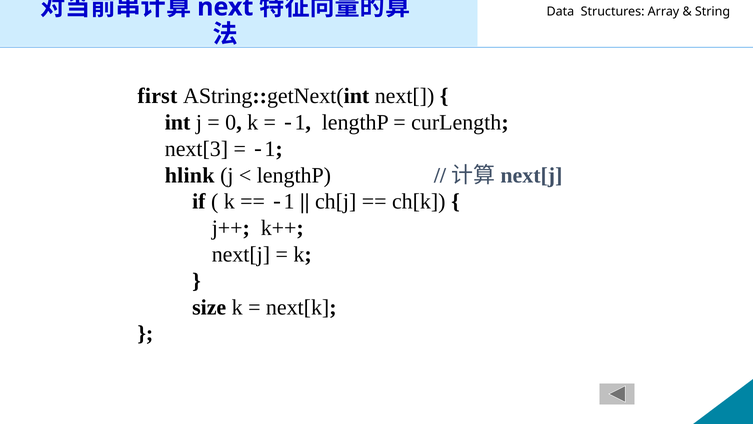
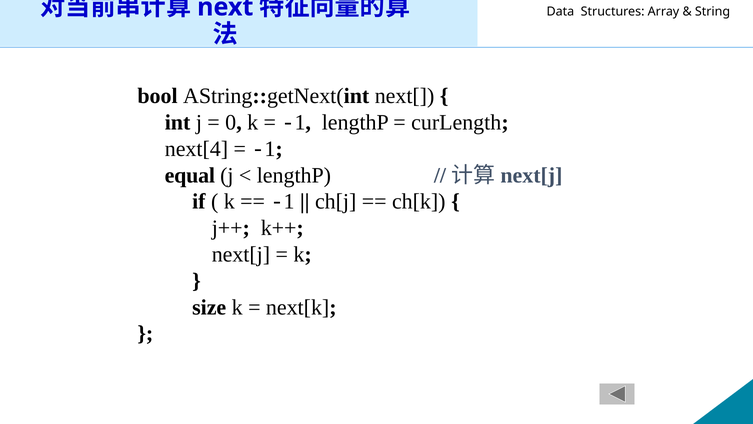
first: first -> bool (158, 96)
next[3: next[3 -> next[4 (196, 149)
hlink: hlink -> equal (190, 175)
